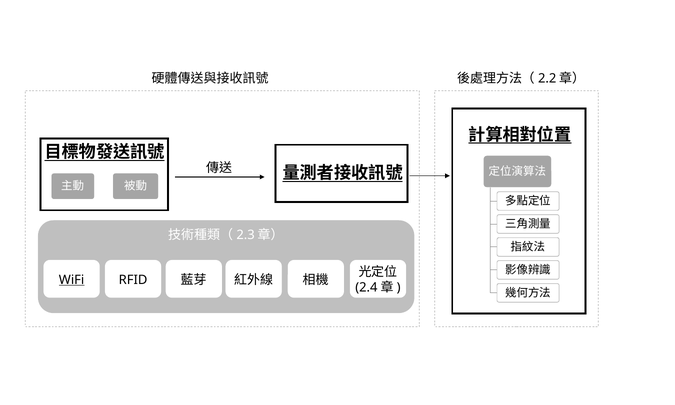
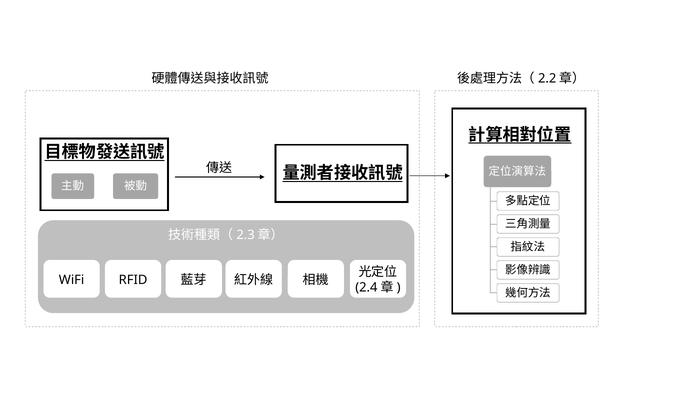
WiFi underline: present -> none (72, 280)
